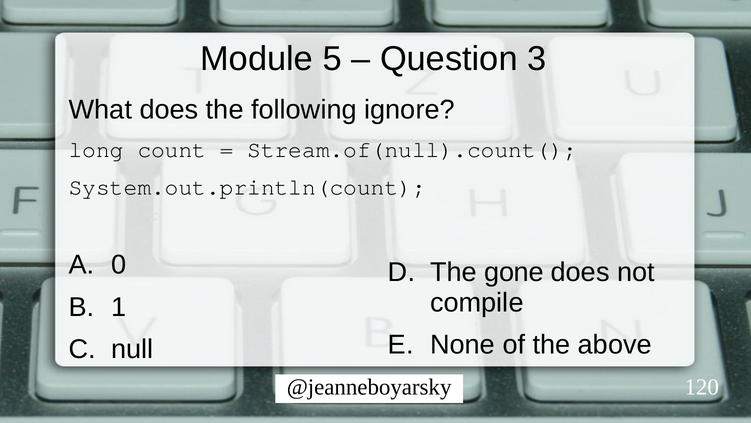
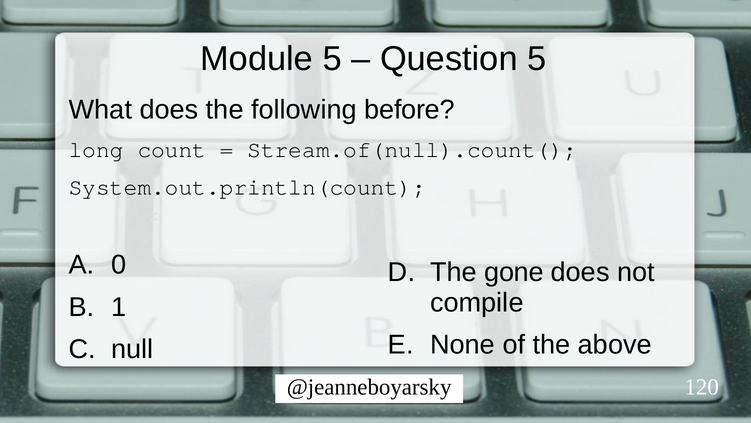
Question 3: 3 -> 5 (537, 59)
ignore: ignore -> before (410, 109)
